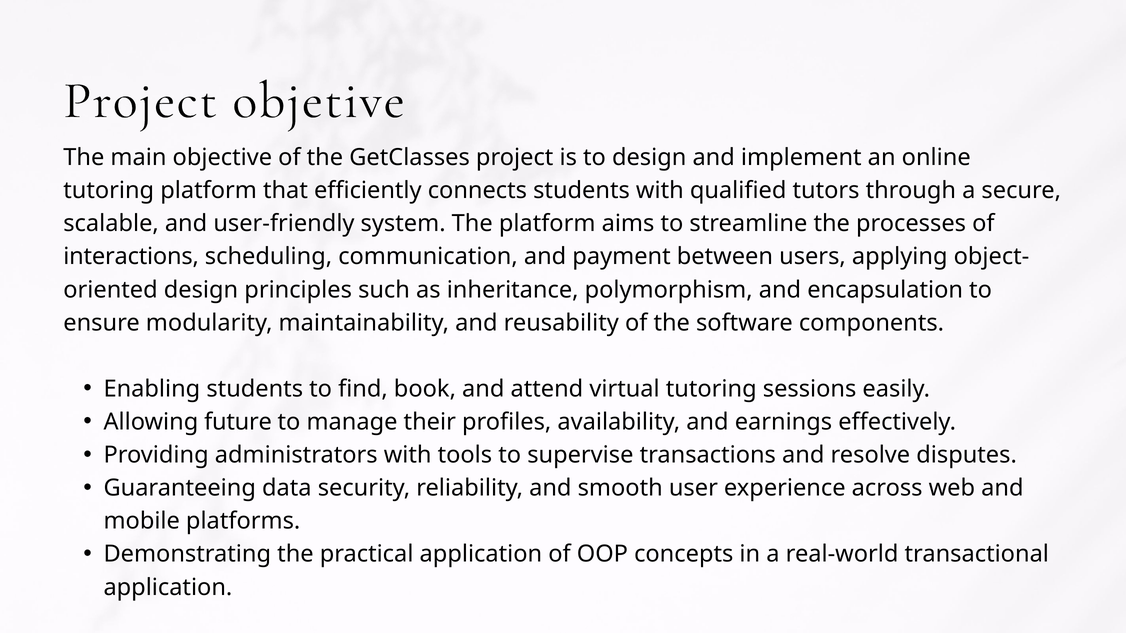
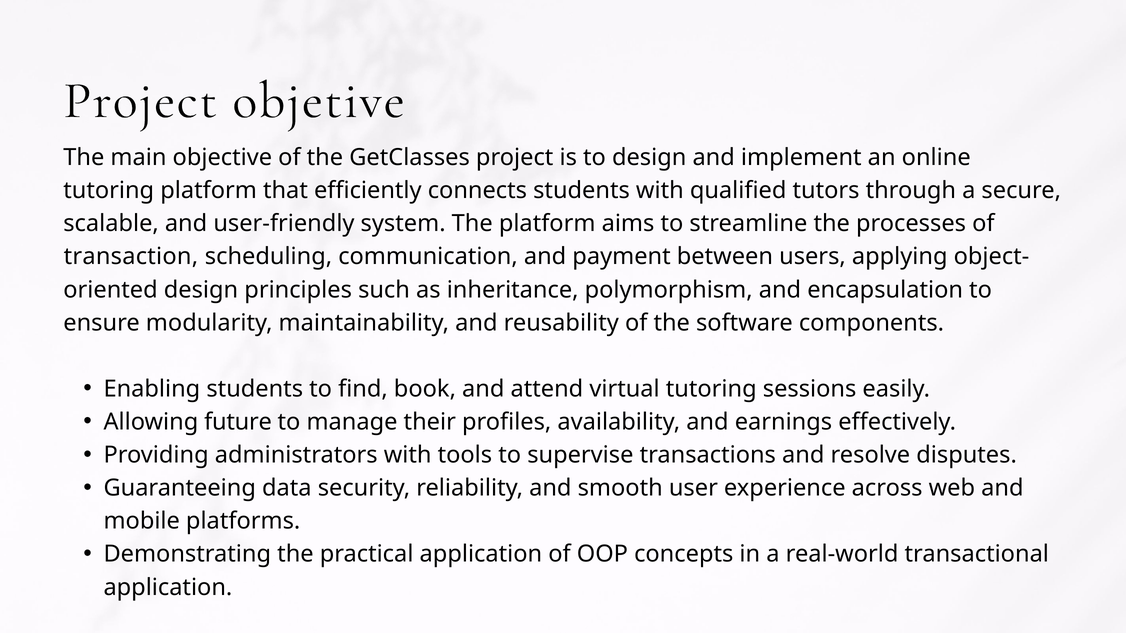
interactions: interactions -> transaction (131, 257)
